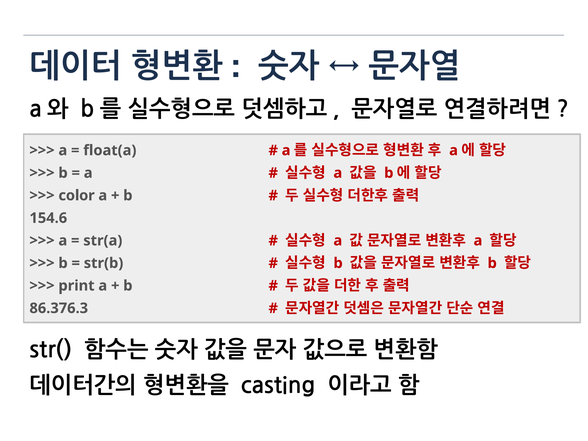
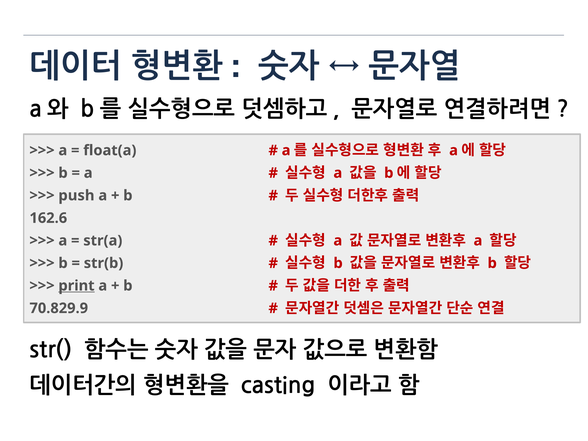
color: color -> push (76, 195)
154.6: 154.6 -> 162.6 (48, 218)
print underline: none -> present (76, 286)
86.376.3: 86.376.3 -> 70.829.9 (59, 308)
